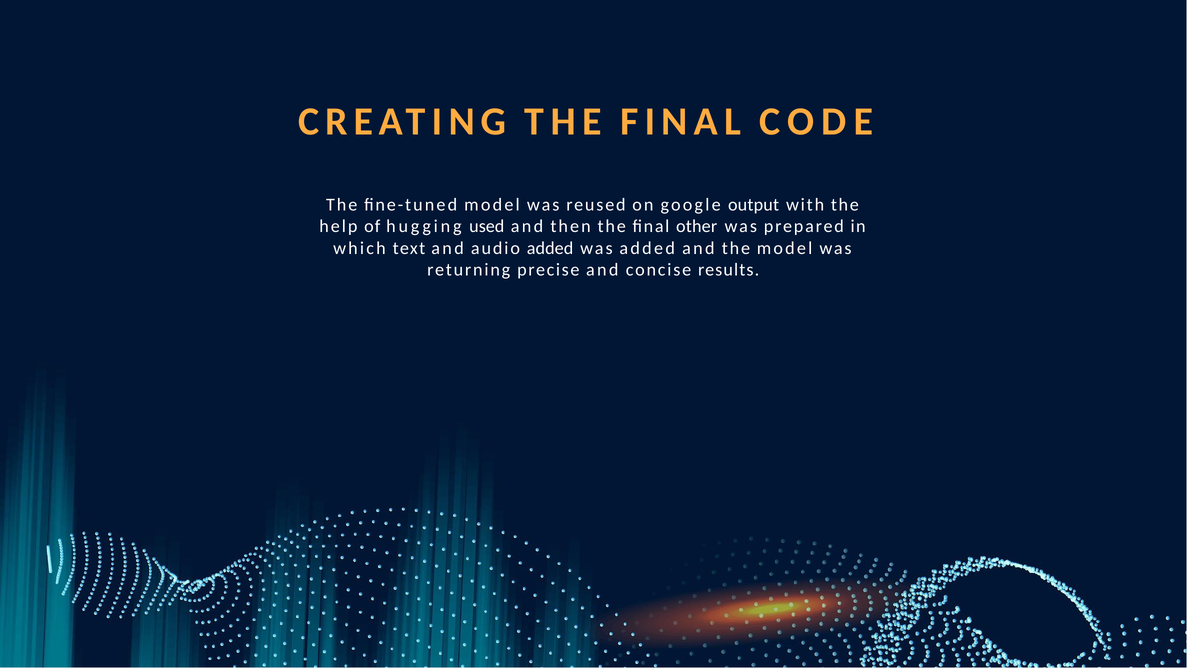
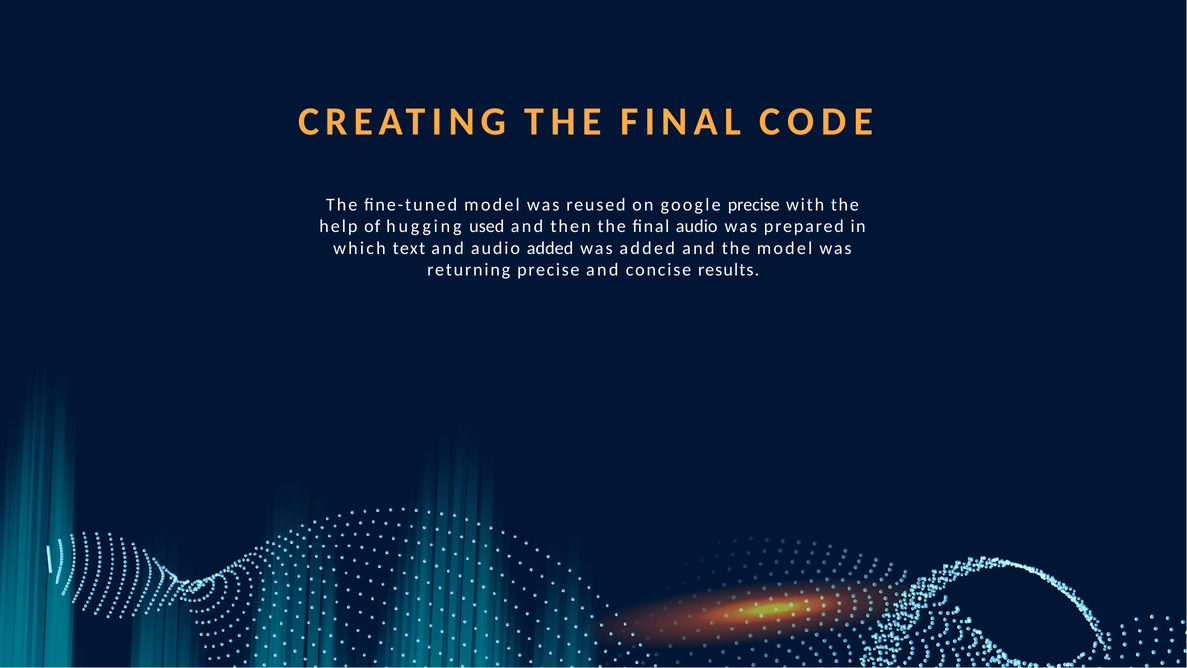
google output: output -> precise (754, 205)
ﬁnal other: other -> audio (697, 226)
